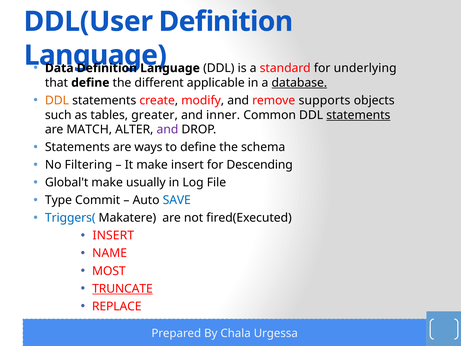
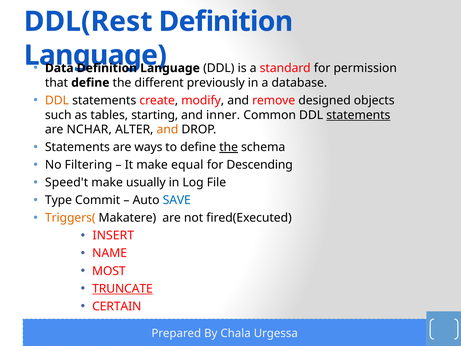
DDL(User: DDL(User -> DDL(Rest (88, 22)
underlying: underlying -> permission (365, 68)
applicable: applicable -> previously (216, 83)
database underline: present -> none (299, 83)
supports: supports -> designed (325, 100)
greater: greater -> starting (155, 115)
MATCH: MATCH -> NCHAR (89, 130)
and colour: purple -> orange (167, 130)
the underline: none -> present (229, 147)
make insert: insert -> equal (187, 165)
Global't: Global't -> Speed't (67, 182)
Triggers( colour: blue -> orange (70, 218)
REPLACE: REPLACE -> CERTAIN (117, 306)
